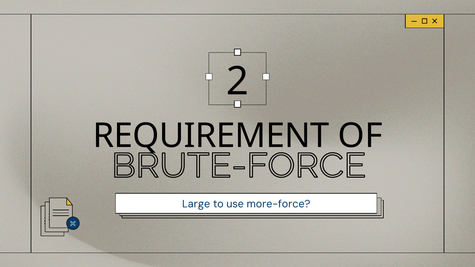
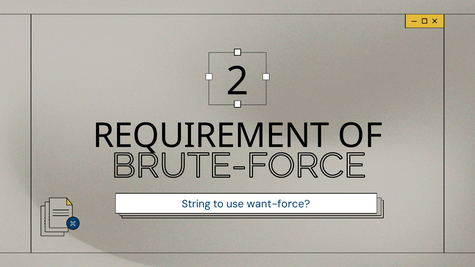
Large: Large -> String (196, 204)
more-force: more-force -> want-force (278, 204)
